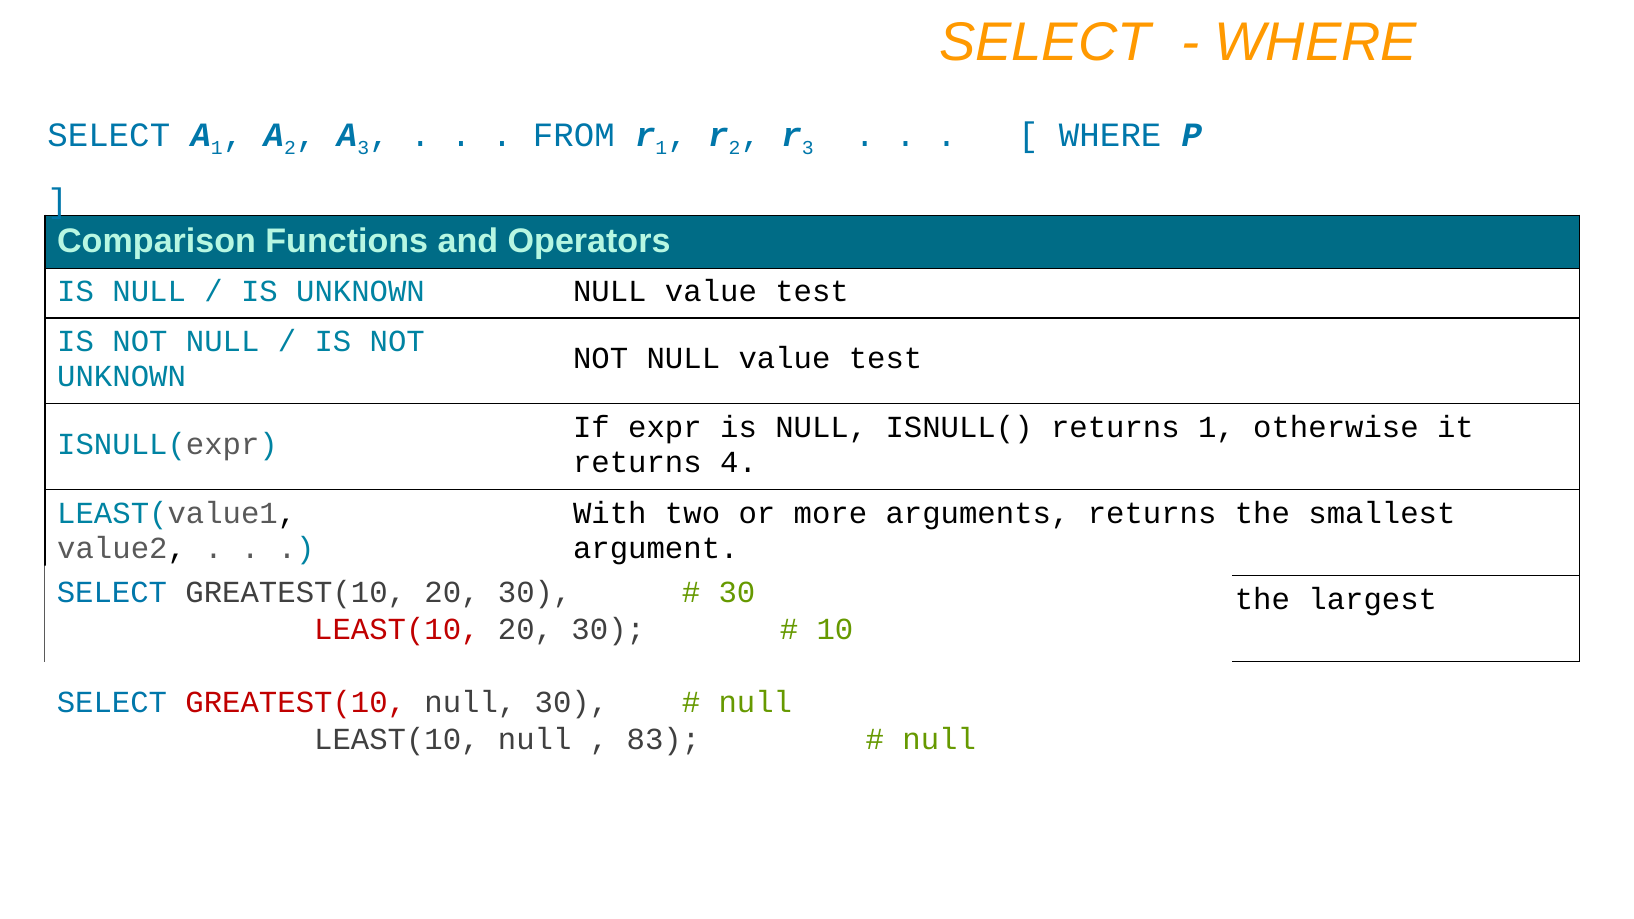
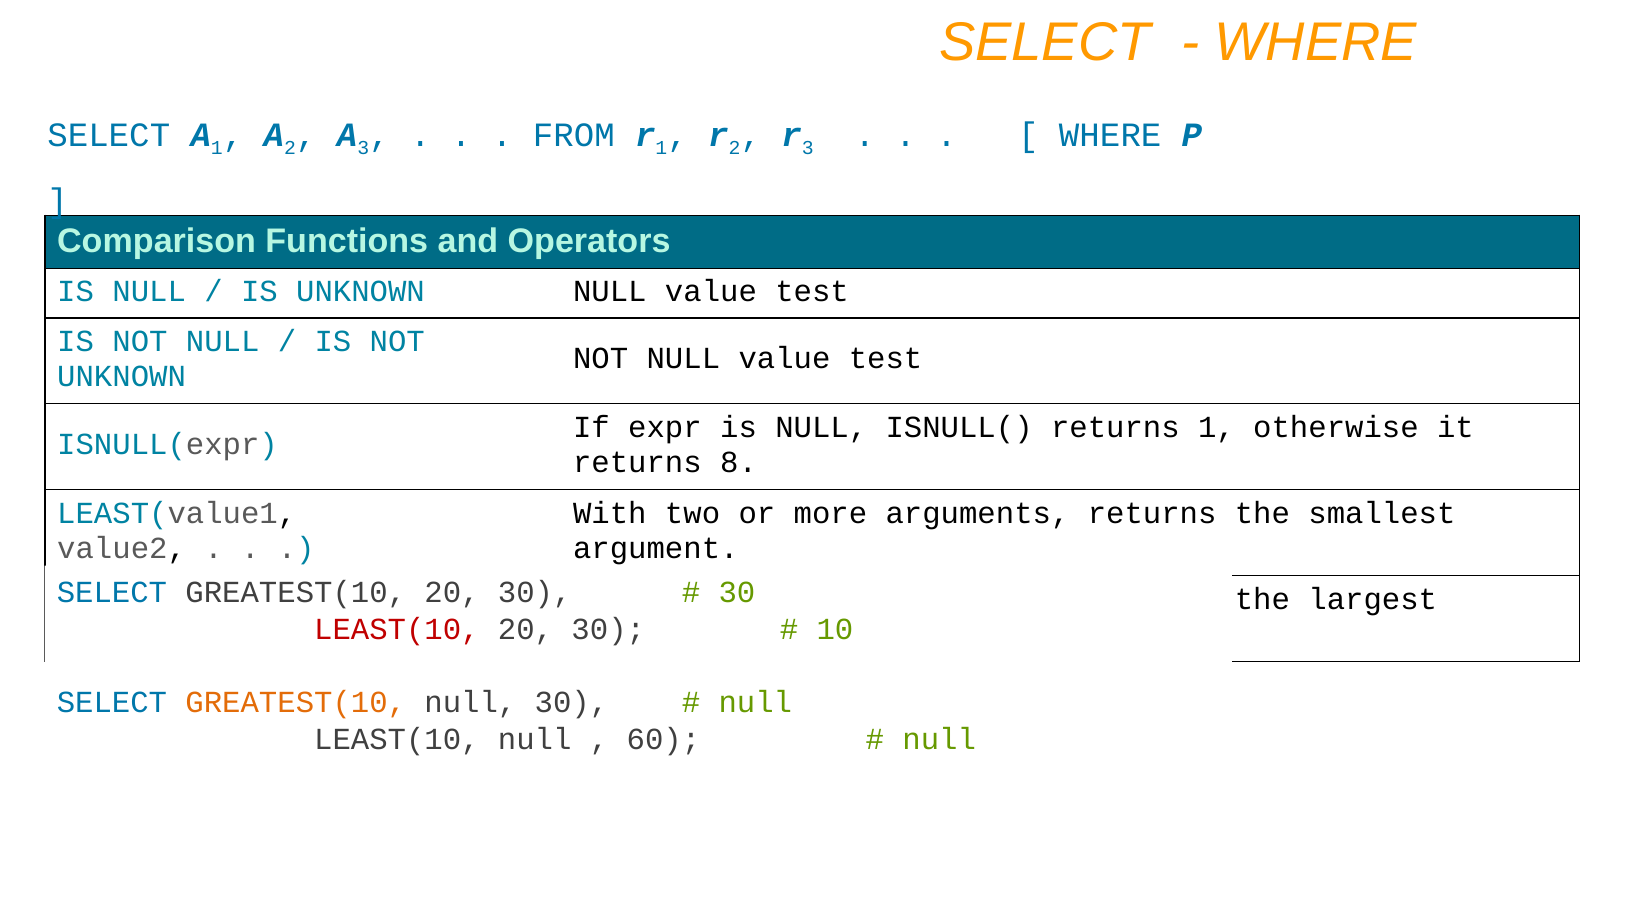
4: 4 -> 8 (739, 462)
GREATEST(10 colour: red -> orange (296, 703)
83: 83 -> 60 (663, 739)
